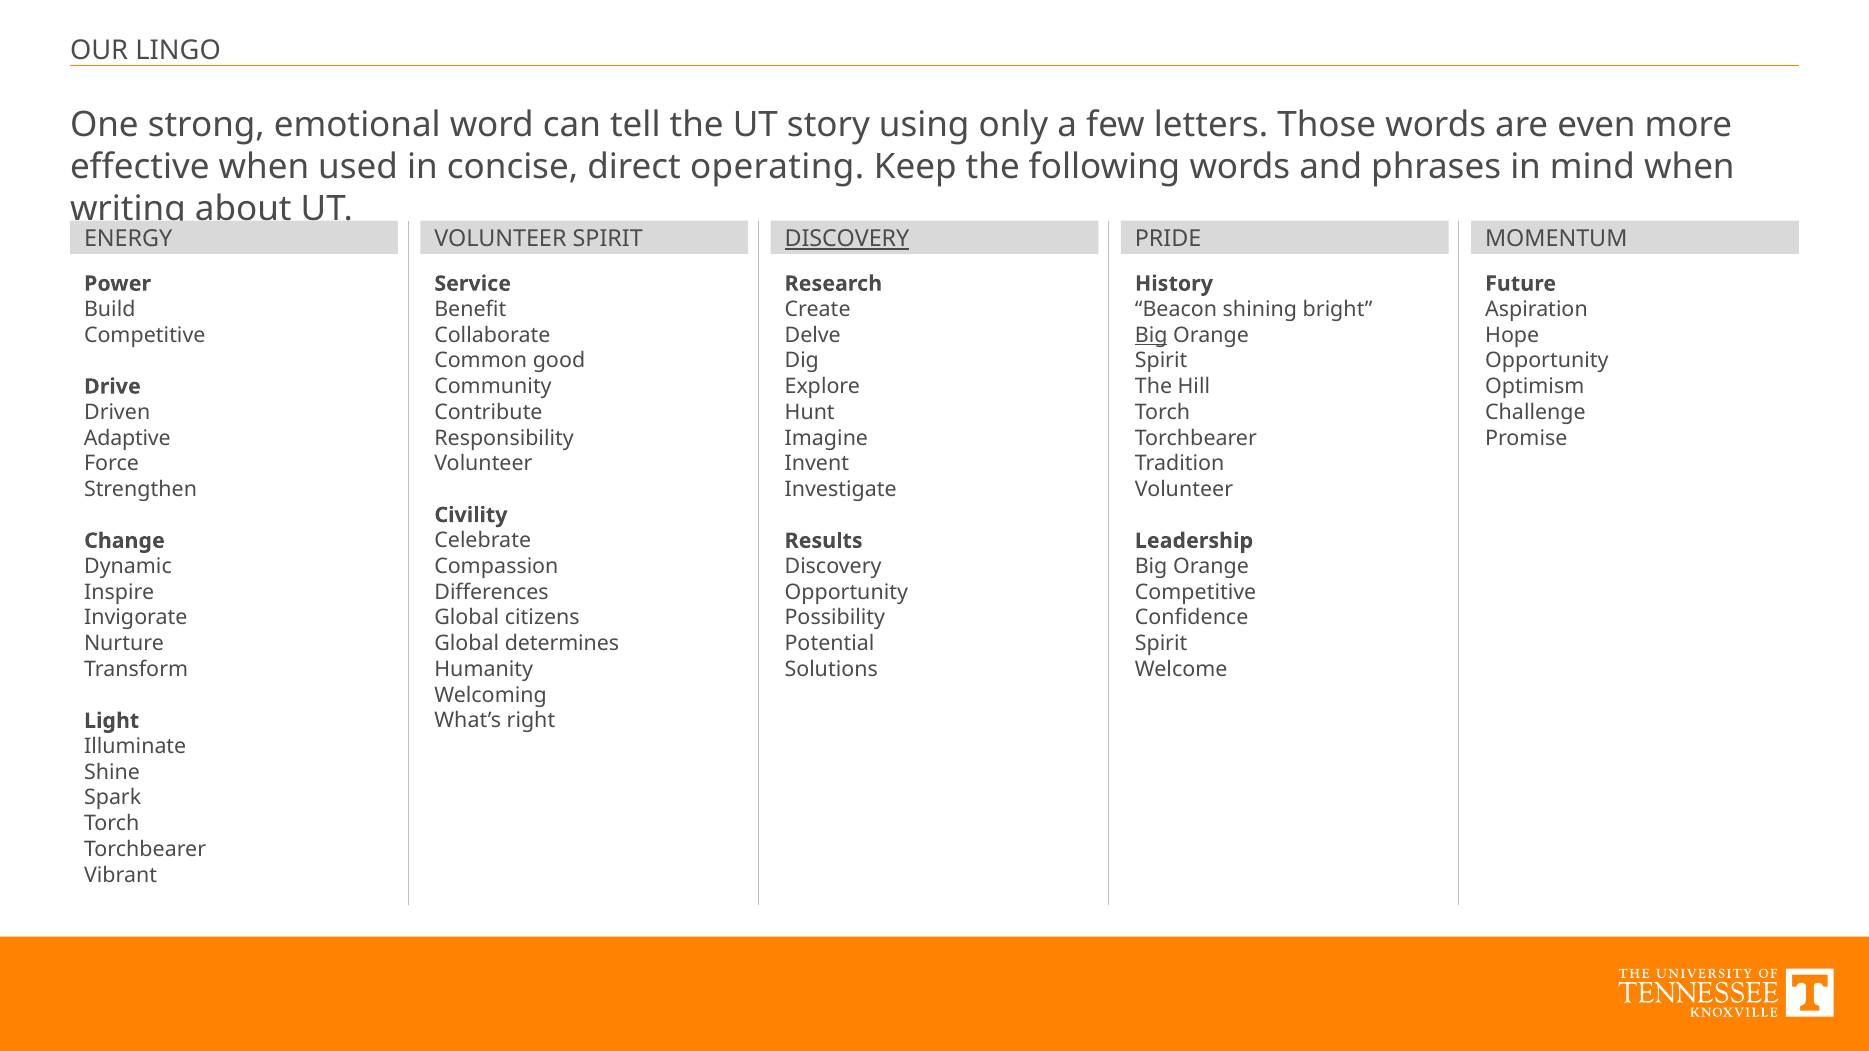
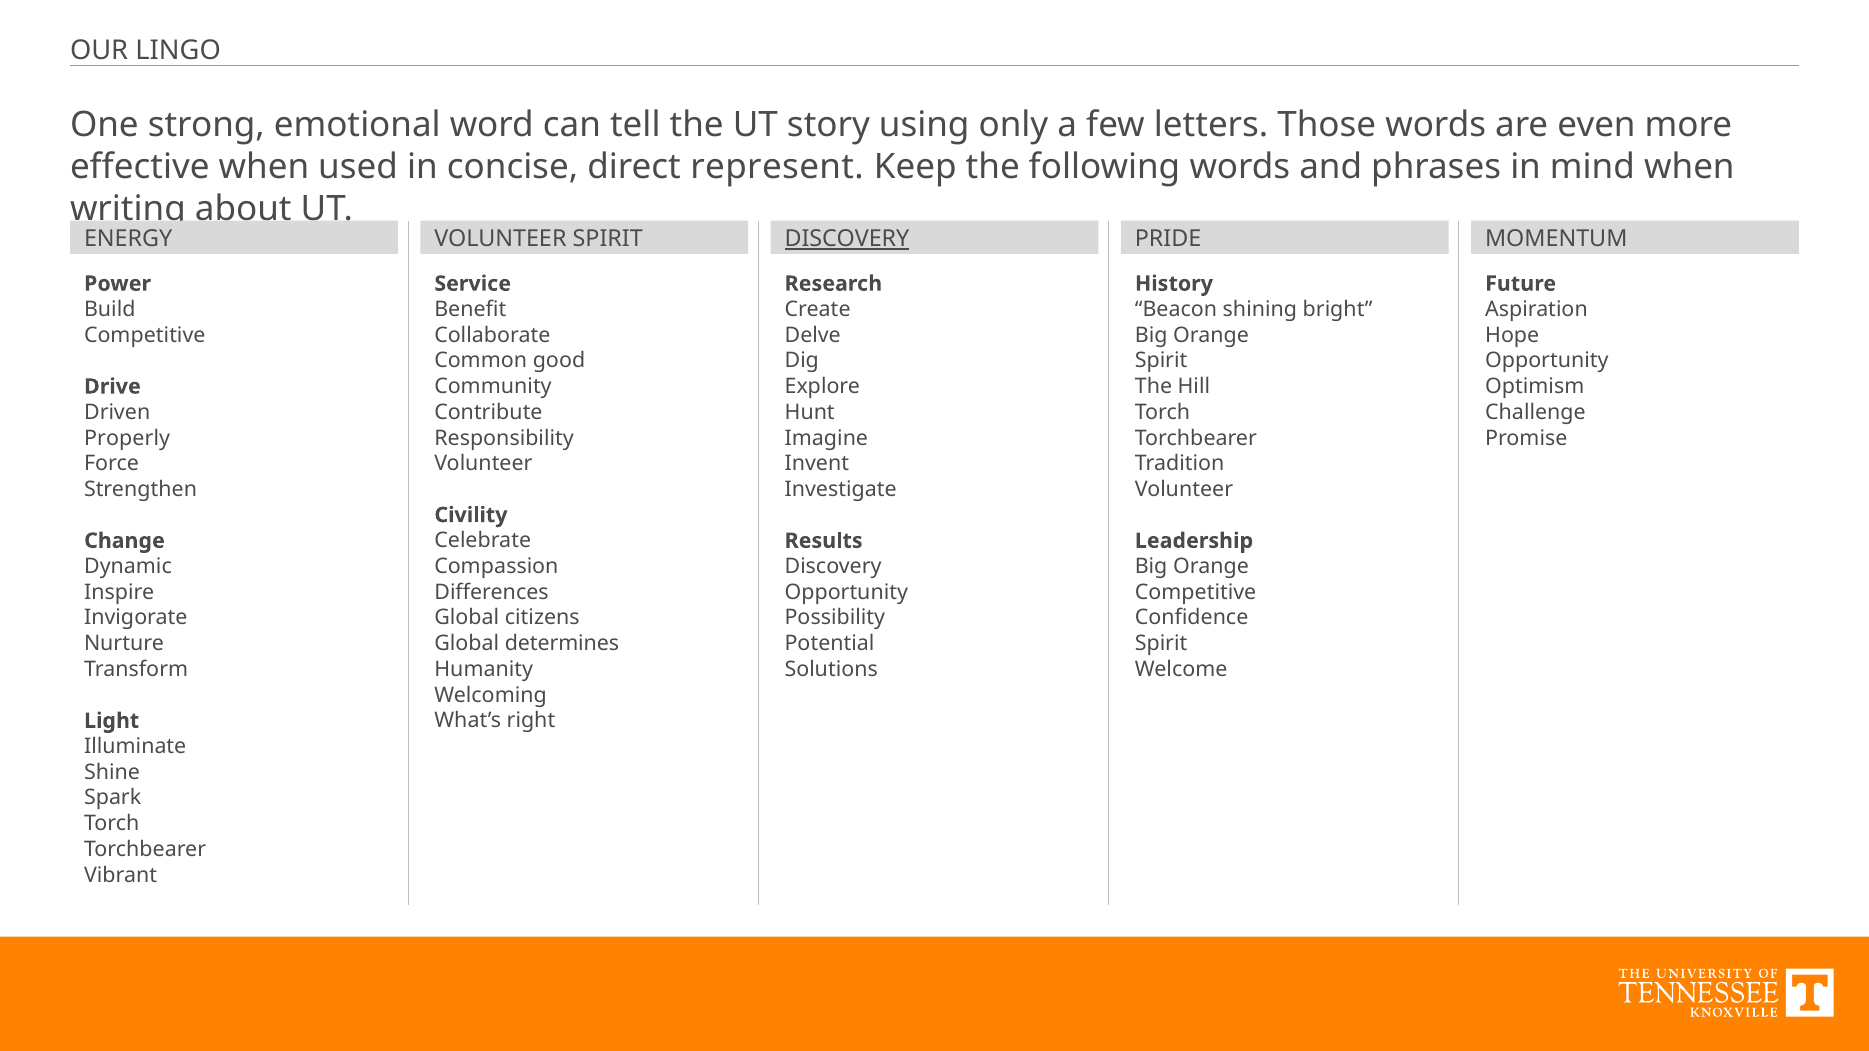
operating: operating -> represent (777, 167)
Big underline: present -> none (1151, 335)
Adaptive: Adaptive -> Properly (127, 438)
